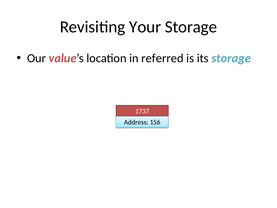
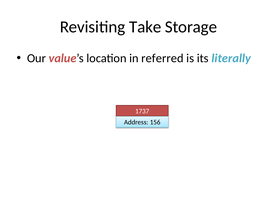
Your: Your -> Take (145, 27)
its storage: storage -> literally (231, 58)
